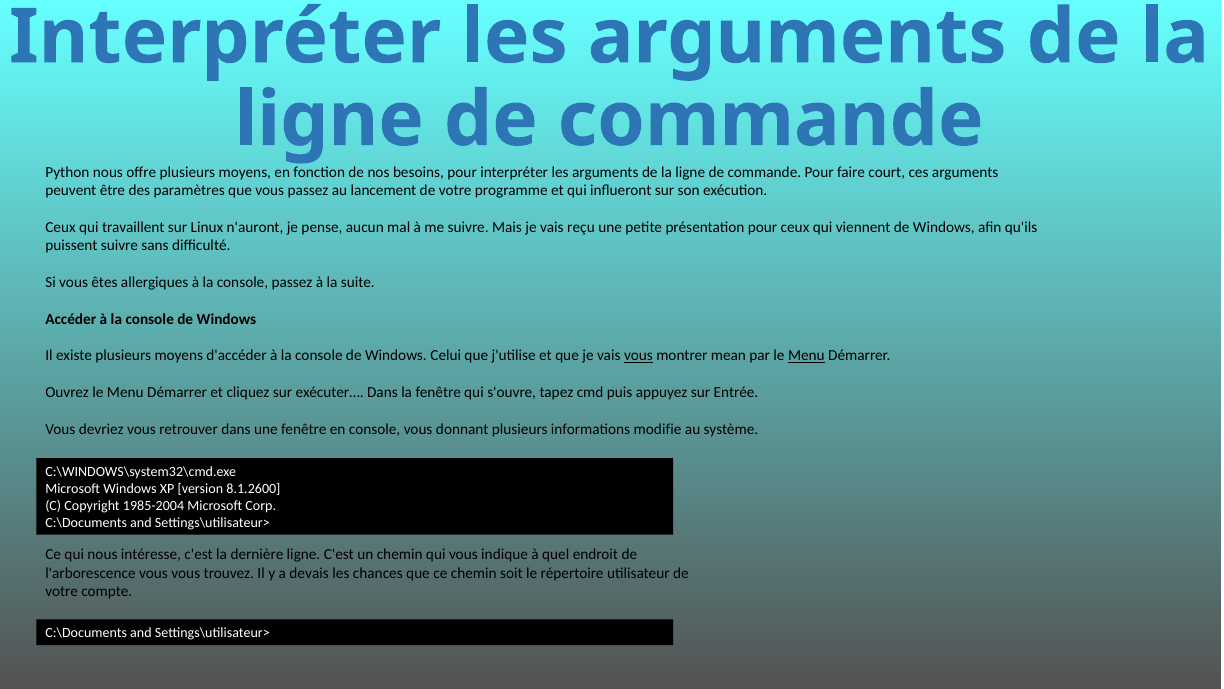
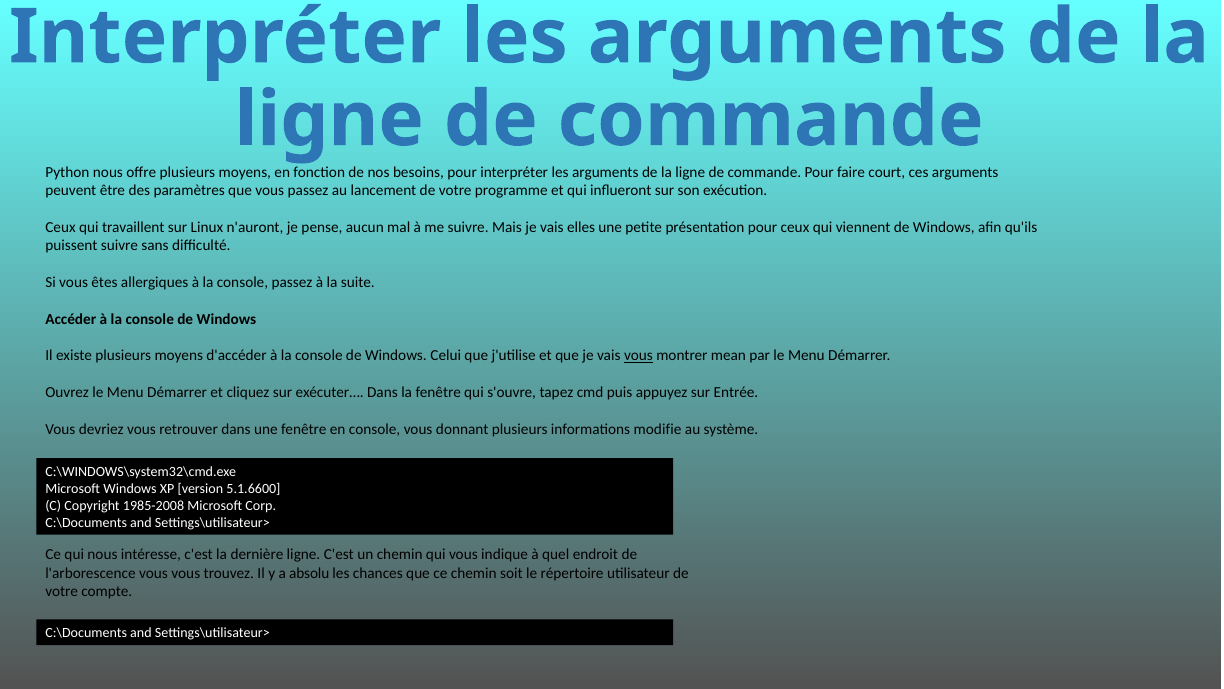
reçu: reçu -> elles (581, 227)
Menu underline: present -> none (806, 355)
8.1.2600: 8.1.2600 -> 5.1.6600 (253, 489)
1985-2004: 1985-2004 -> 1985-2008 (154, 505)
devais: devais -> absolu (309, 573)
